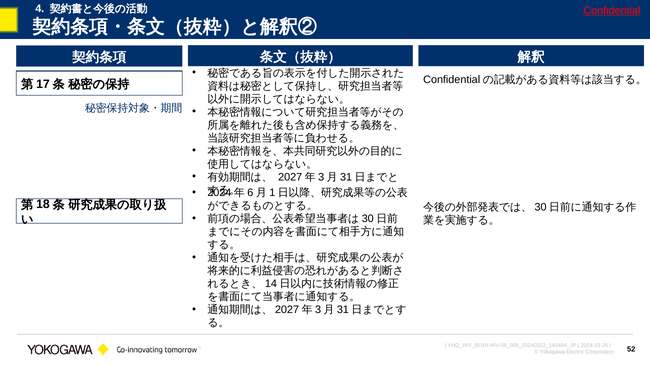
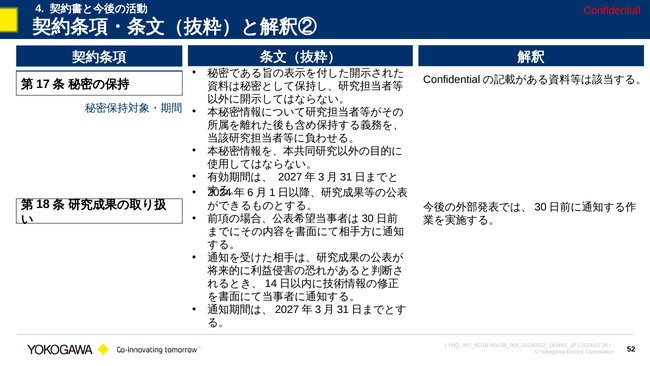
Confidential underline: present -> none (612, 10)
